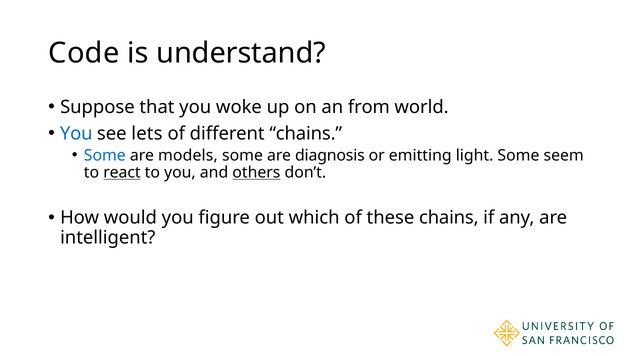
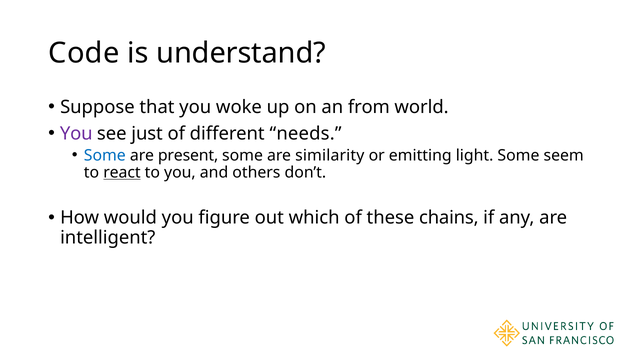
You colour: blue -> purple (76, 134)
lets: lets -> just (147, 134)
different chains: chains -> needs (306, 134)
models: models -> present (188, 155)
diagnosis: diagnosis -> similarity (330, 155)
others underline: present -> none (256, 172)
